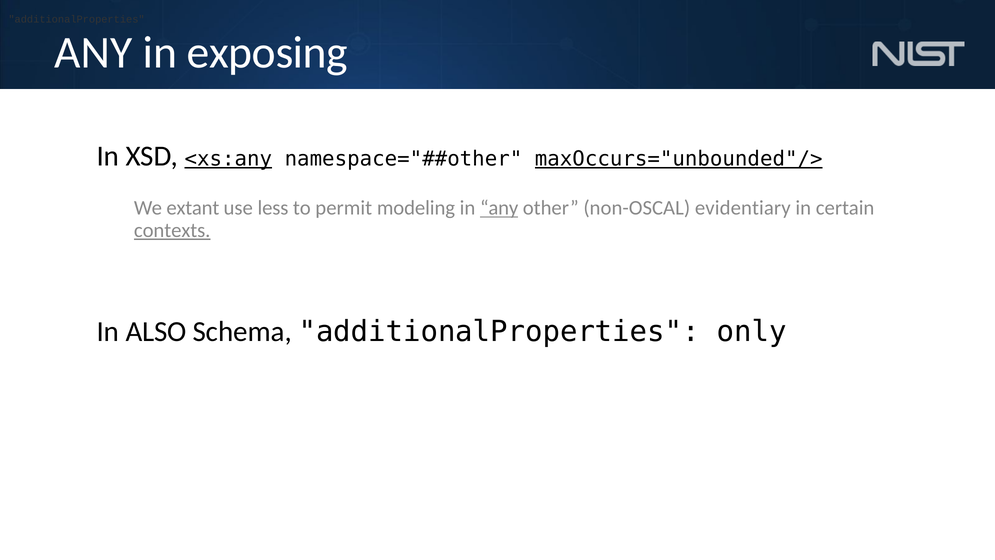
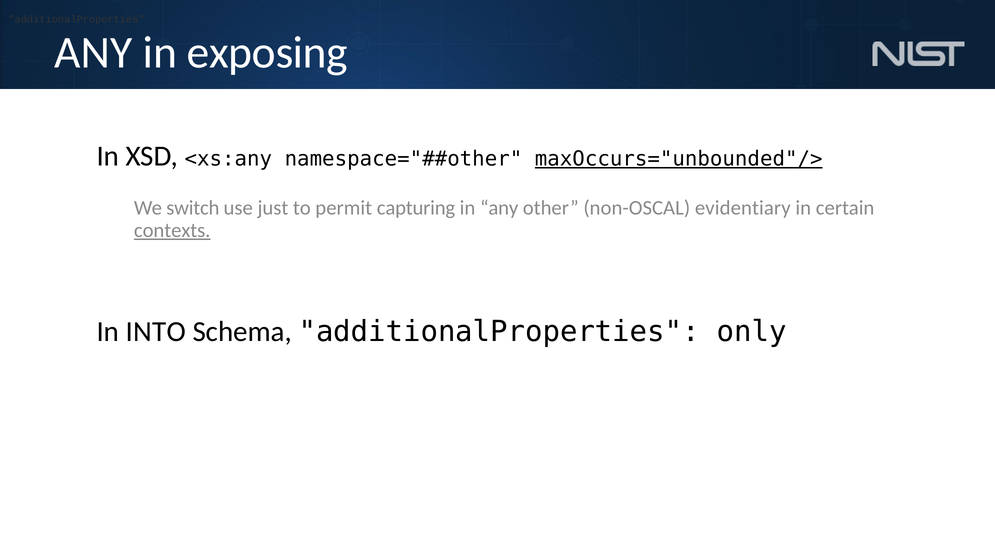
<xs:any underline: present -> none (228, 159)
extant: extant -> switch (193, 208)
less: less -> just (273, 208)
modeling: modeling -> capturing (416, 208)
any underline: present -> none (499, 208)
ALSO: ALSO -> INTO (156, 332)
